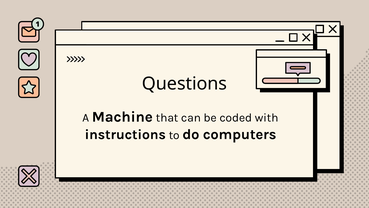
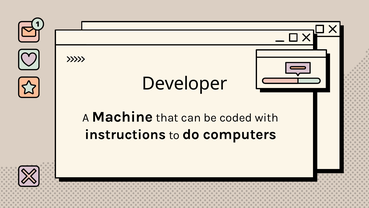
Questions: Questions -> Developer (185, 84)
